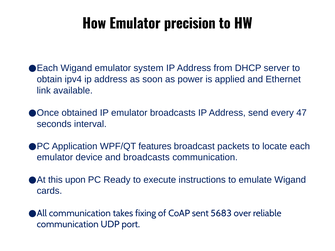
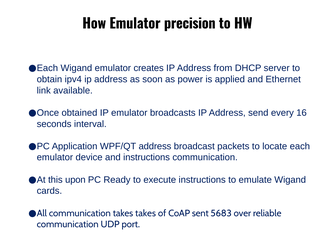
system: system -> creates (149, 68)
47: 47 -> 16 (302, 113)
WPF/QT features: features -> address (155, 146)
and broadcasts: broadcasts -> instructions (147, 158)
takes fixing: fixing -> takes (146, 213)
